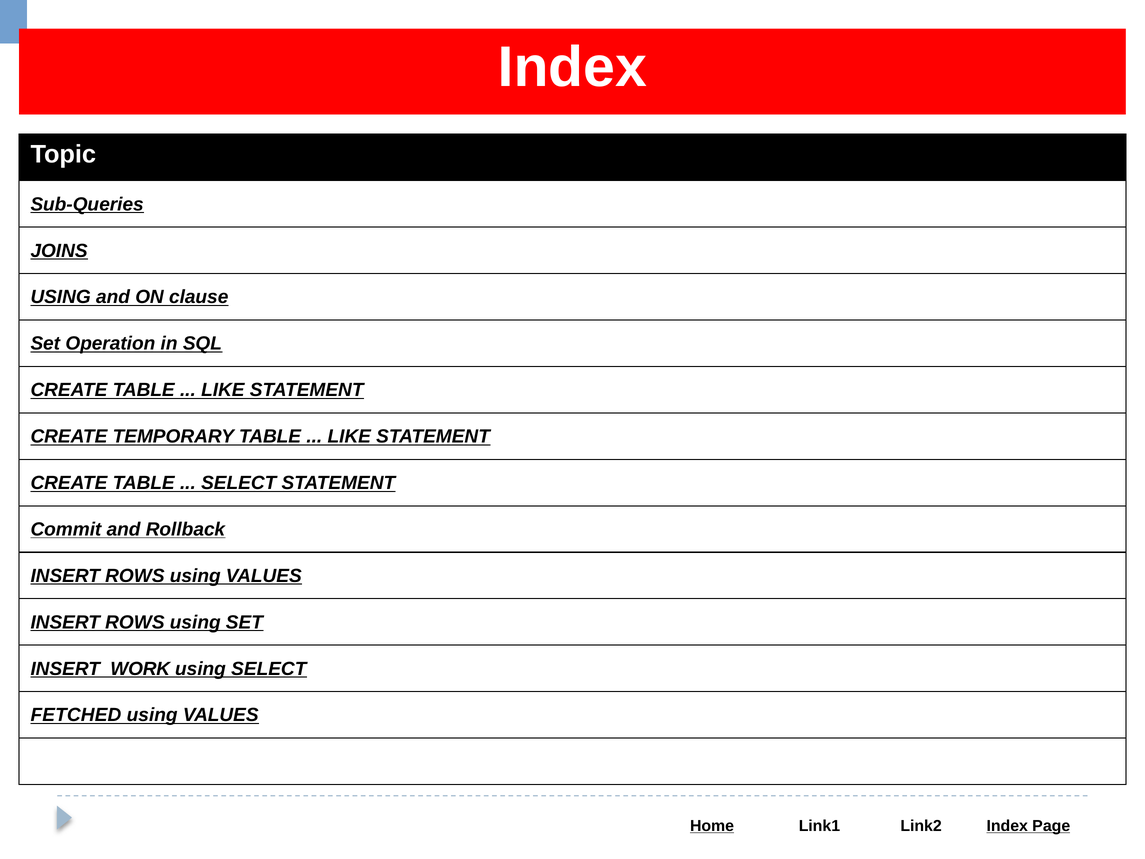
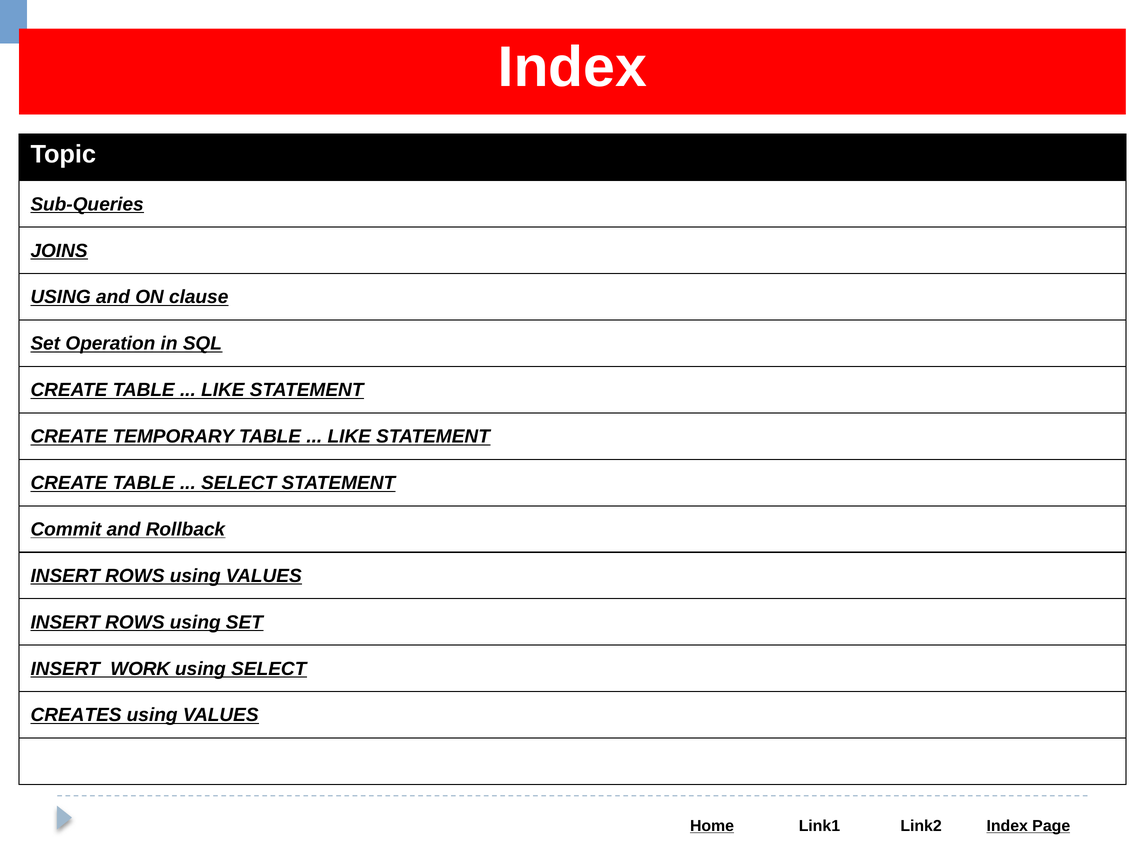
FETCHED: FETCHED -> CREATES (76, 715)
